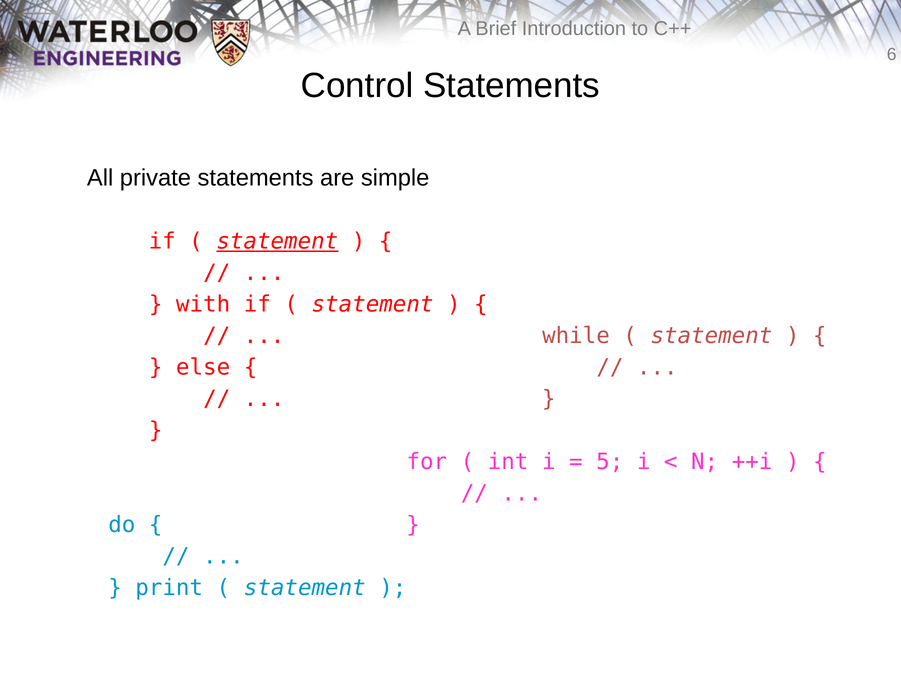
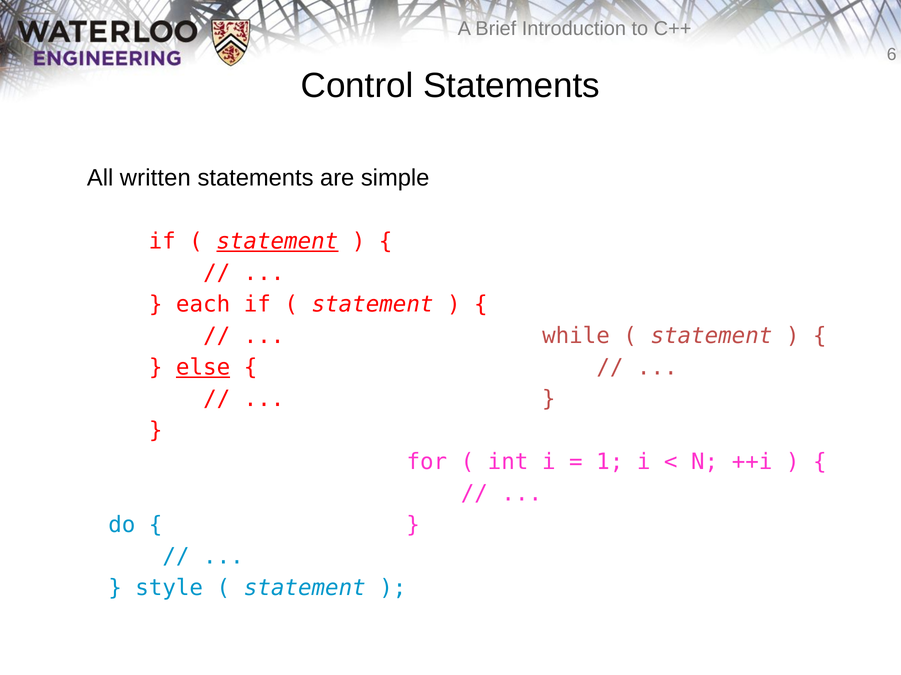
private: private -> written (155, 178)
with: with -> each (203, 305)
else underline: none -> present (203, 368)
5: 5 -> 1 (610, 463)
print: print -> style (169, 589)
